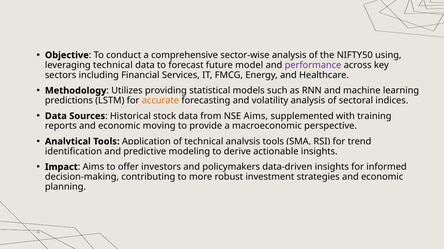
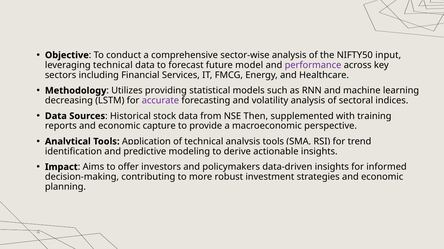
using: using -> input (388, 55)
predictions: predictions -> decreasing (69, 101)
accurate colour: orange -> purple (160, 101)
NSE Aims: Aims -> Then (256, 116)
moving: moving -> capture (159, 126)
